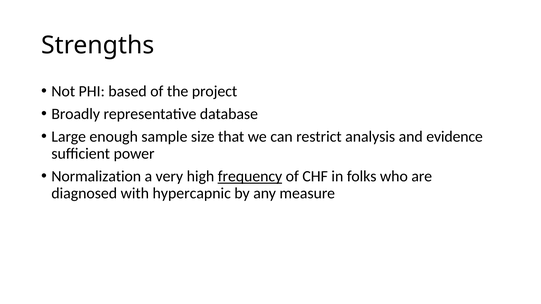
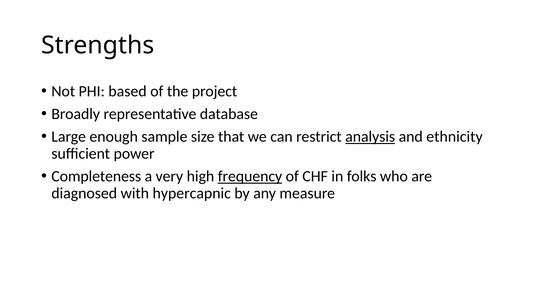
analysis underline: none -> present (370, 137)
evidence: evidence -> ethnicity (454, 137)
Normalization: Normalization -> Completeness (96, 177)
